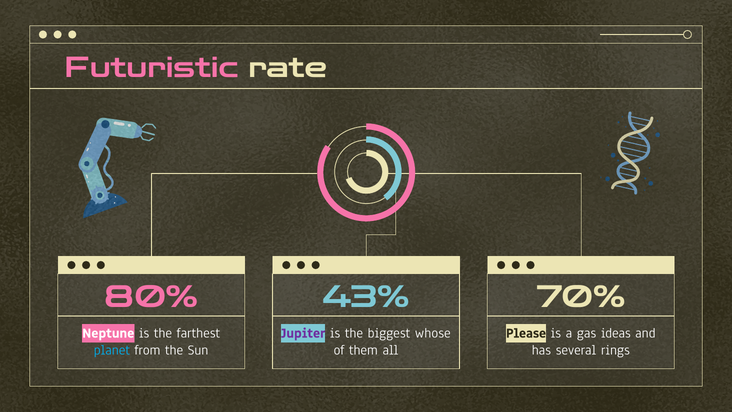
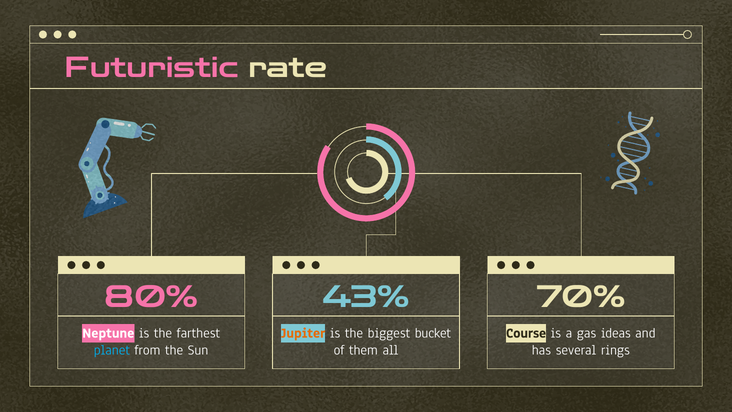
Jupiter colour: purple -> orange (303, 333)
whose: whose -> bucket (433, 333)
Please: Please -> Course (526, 333)
